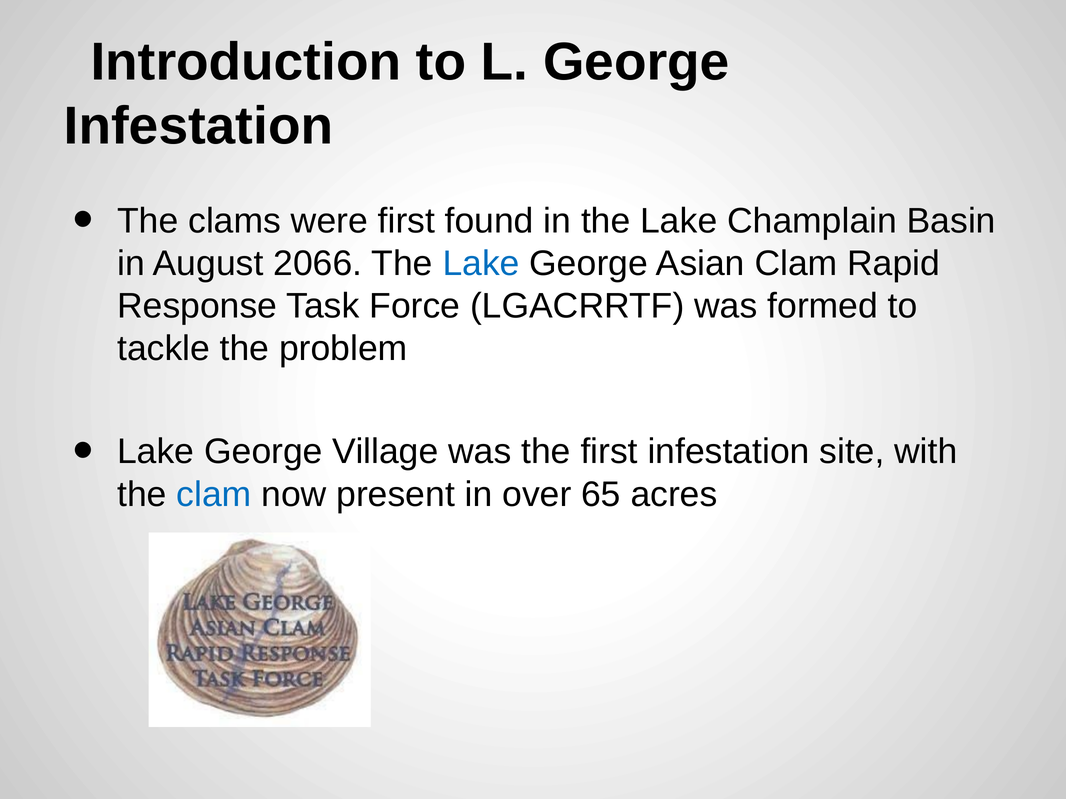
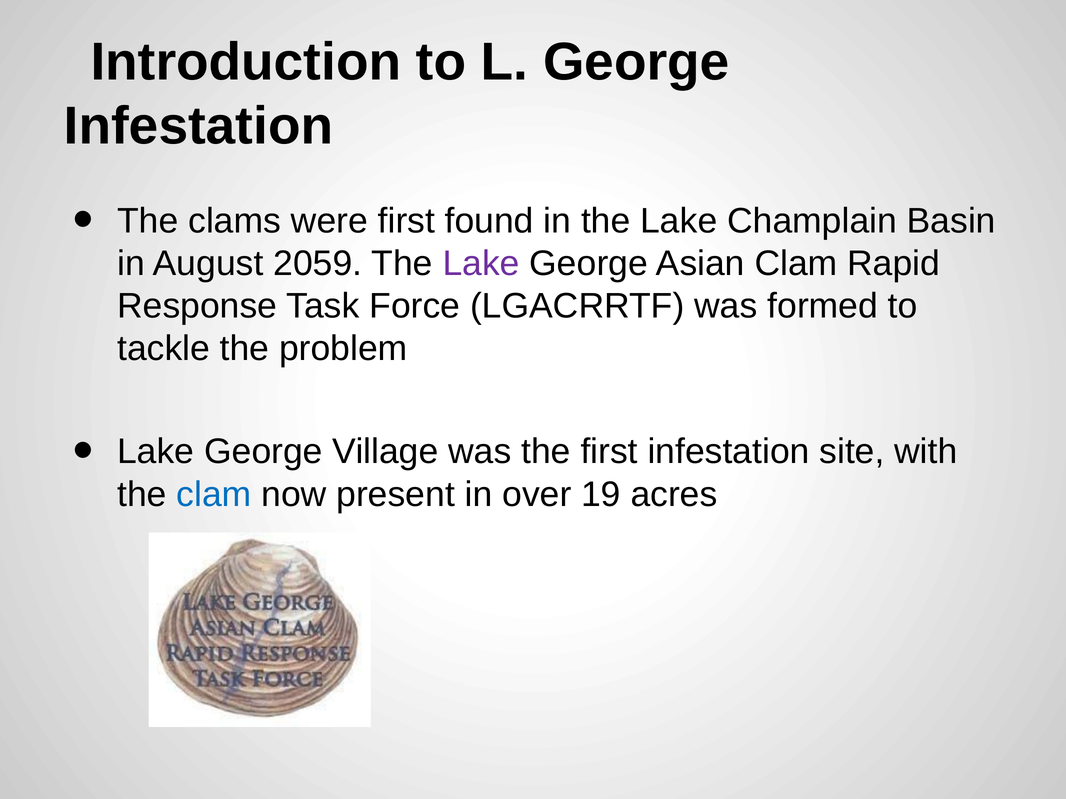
2066: 2066 -> 2059 (318, 264)
Lake colour: blue -> purple (481, 264)
65: 65 -> 19 (601, 495)
